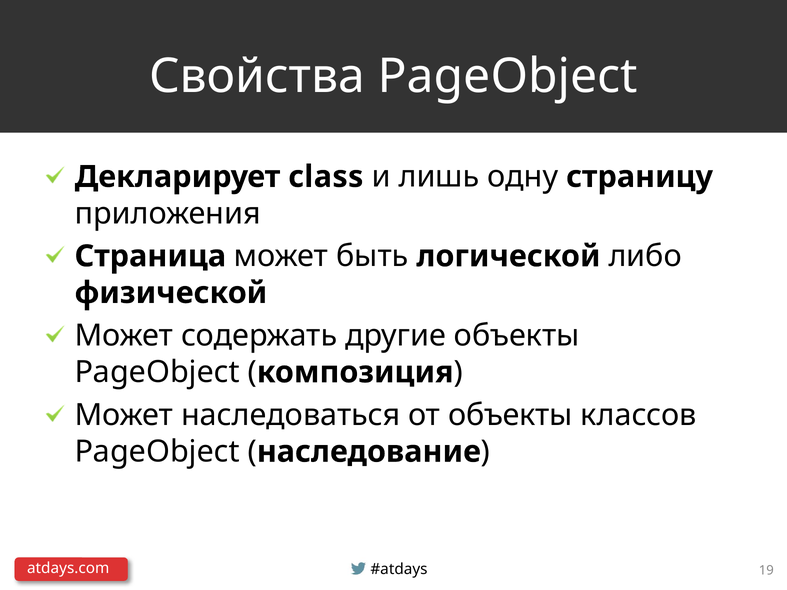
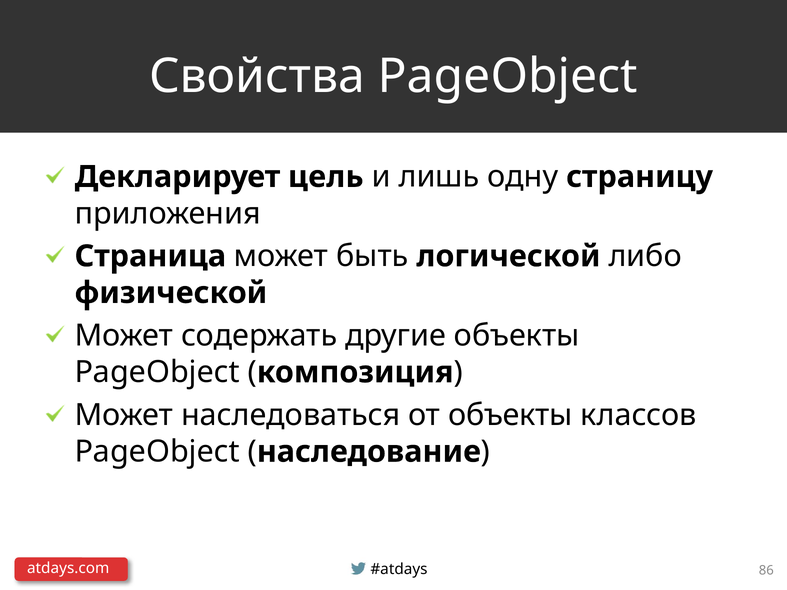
class: class -> цель (326, 177)
19: 19 -> 86 (766, 571)
